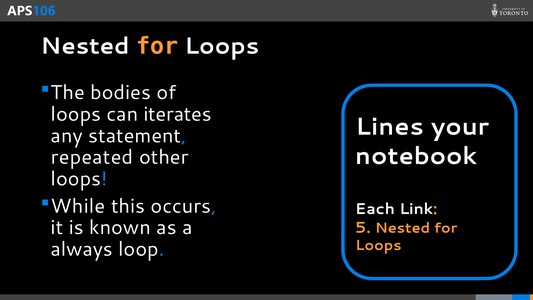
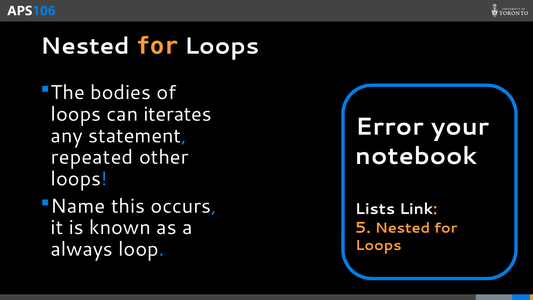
Lines: Lines -> Error (390, 127)
While: While -> Name (78, 206)
Each: Each -> Lists (375, 209)
